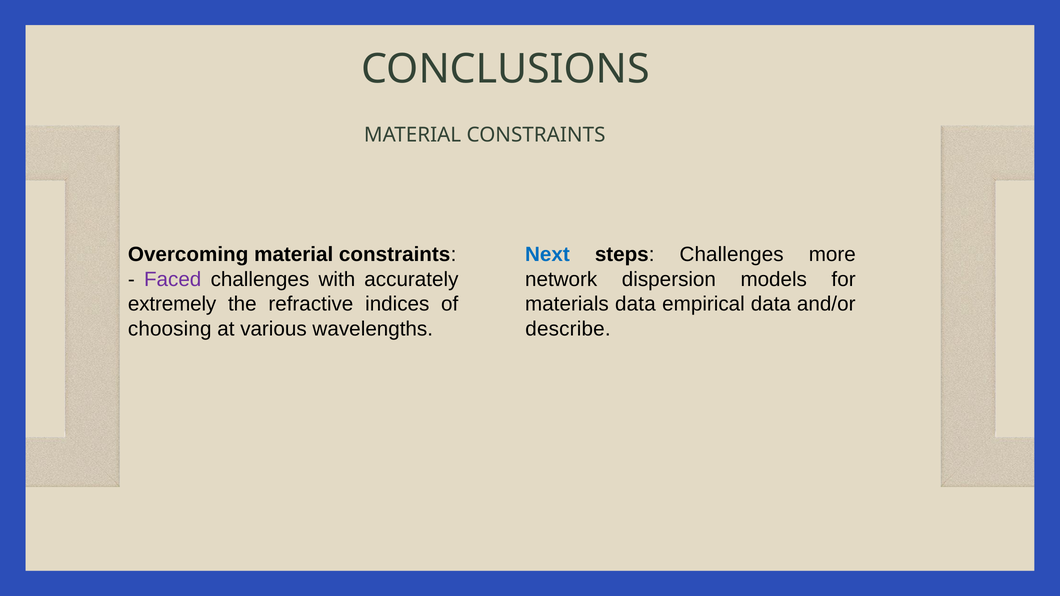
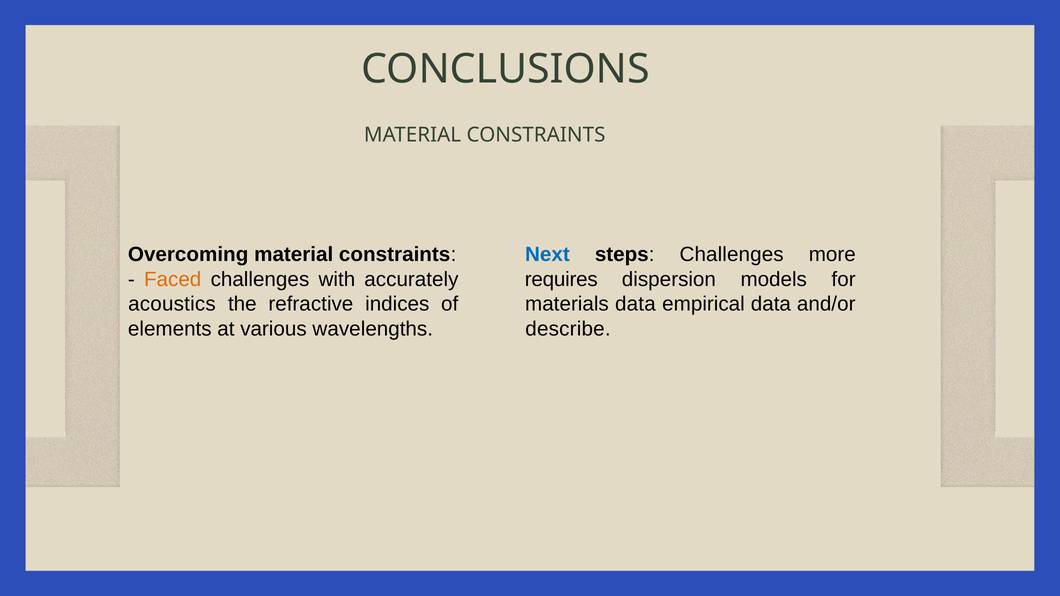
Faced colour: purple -> orange (173, 279)
network: network -> requires (561, 279)
extremely: extremely -> acoustics (172, 304)
choosing: choosing -> elements (170, 329)
